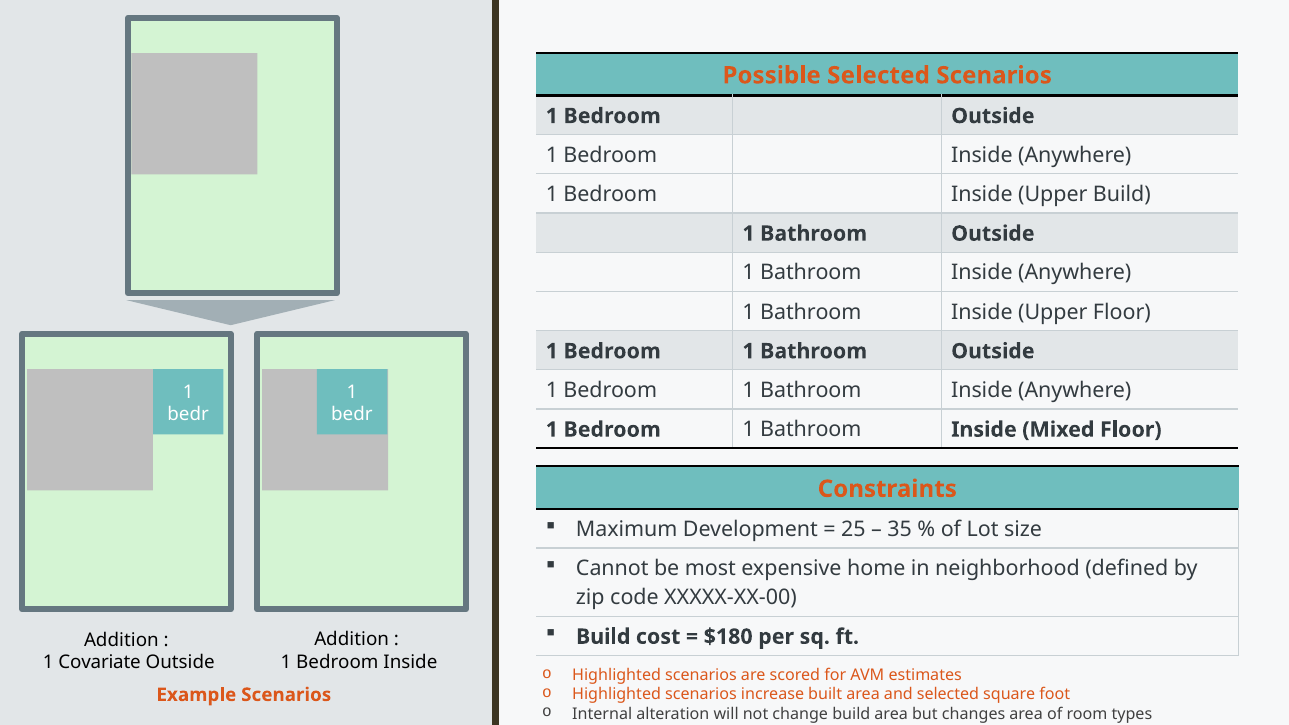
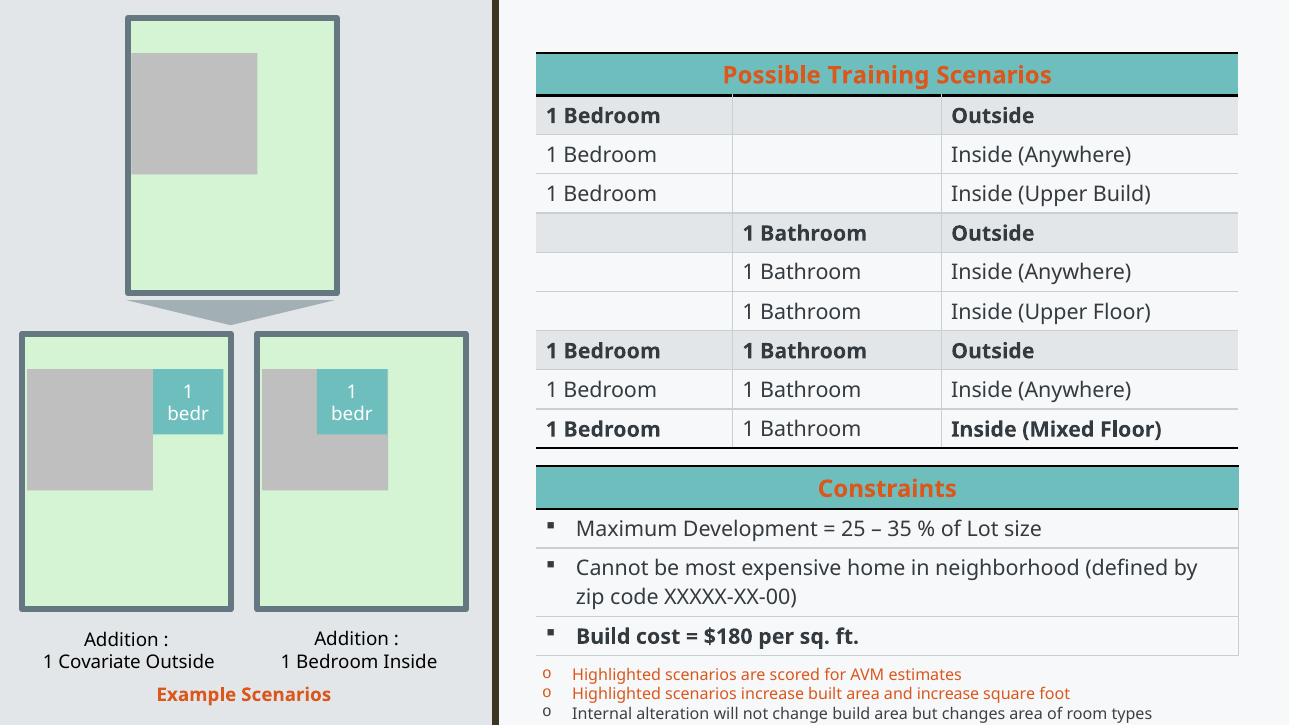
Possible Selected: Selected -> Training (878, 75)
and selected: selected -> increase (948, 694)
